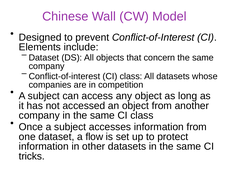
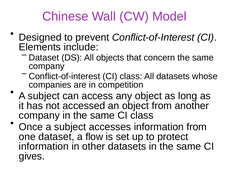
tricks: tricks -> gives (32, 155)
